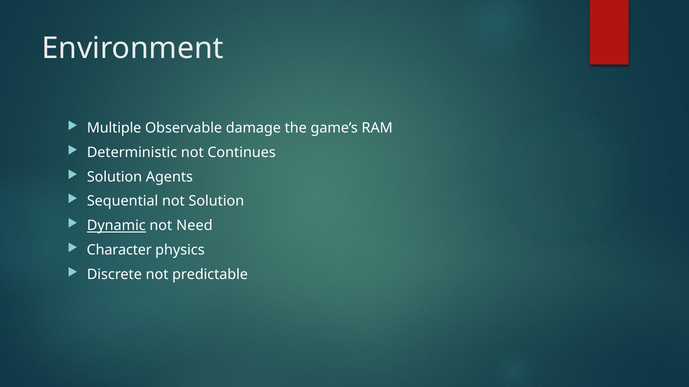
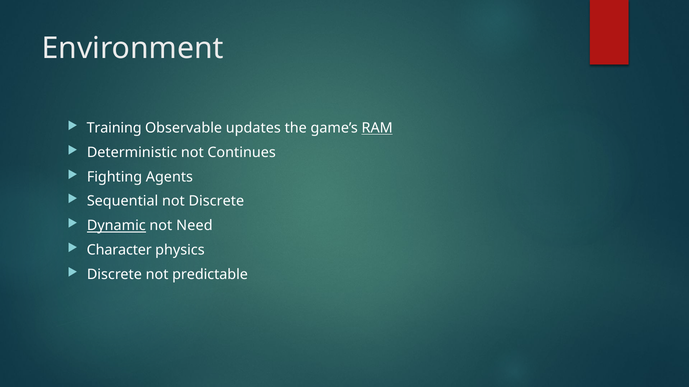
Multiple: Multiple -> Training (114, 128)
damage: damage -> updates (253, 128)
RAM underline: none -> present (377, 128)
Solution: Solution -> Fighting (114, 177)
not Solution: Solution -> Discrete (216, 202)
